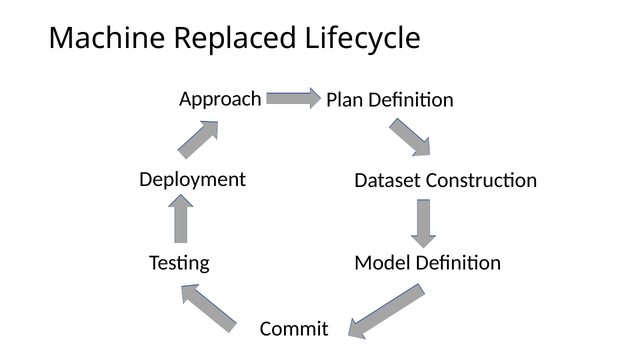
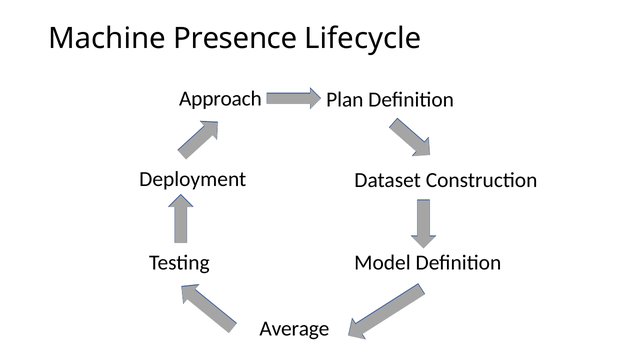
Replaced: Replaced -> Presence (235, 39)
Commit: Commit -> Average (294, 328)
